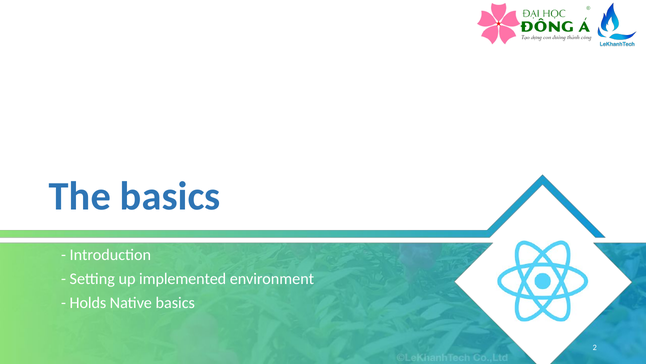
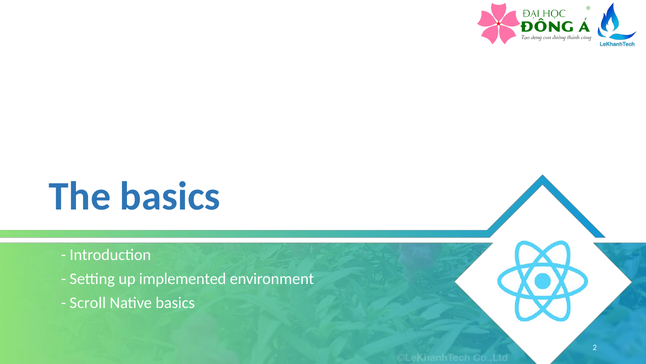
Holds: Holds -> Scroll (88, 303)
